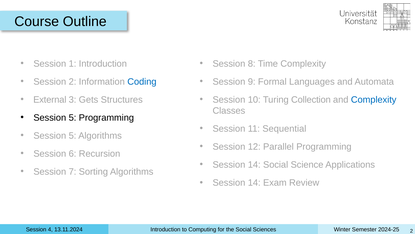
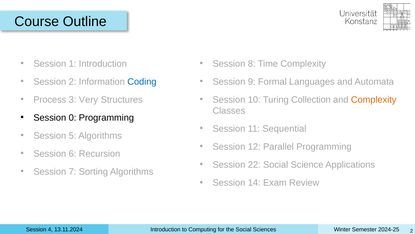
External: External -> Process (50, 99)
Gets: Gets -> Very (88, 99)
Complexity colour: blue -> orange (374, 99)
5: 5 -> 0 (73, 117)
14: 14 -> 22 (254, 164)
